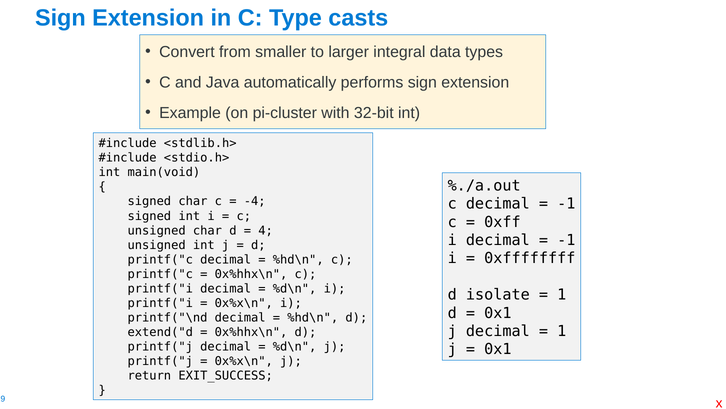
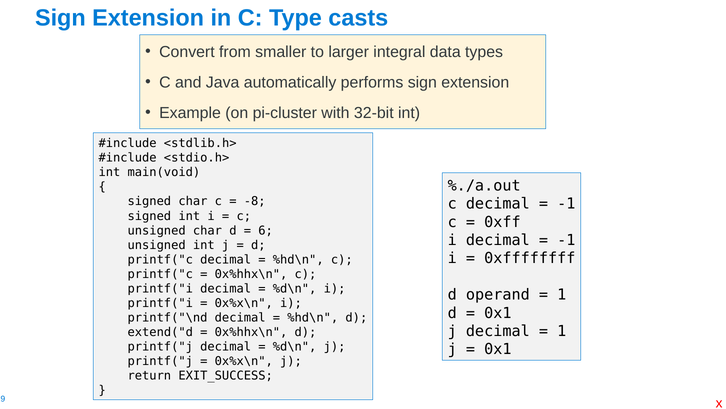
-4: -4 -> -8 (255, 201)
4: 4 -> 6 (266, 230)
isolate: isolate -> operand (498, 294)
